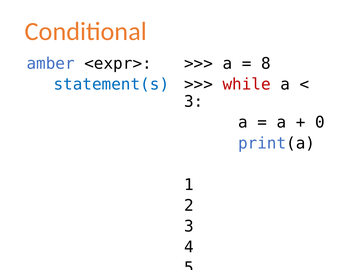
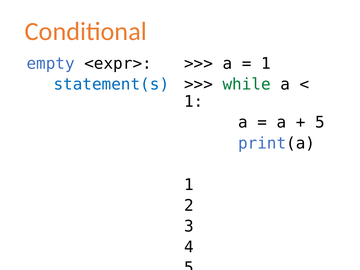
amber: amber -> empty (51, 64)
8: 8 -> 1 (266, 64)
while colour: red -> green (247, 84)
3: 3 -> 1 (194, 102)
0: 0 -> 5 (320, 122)
